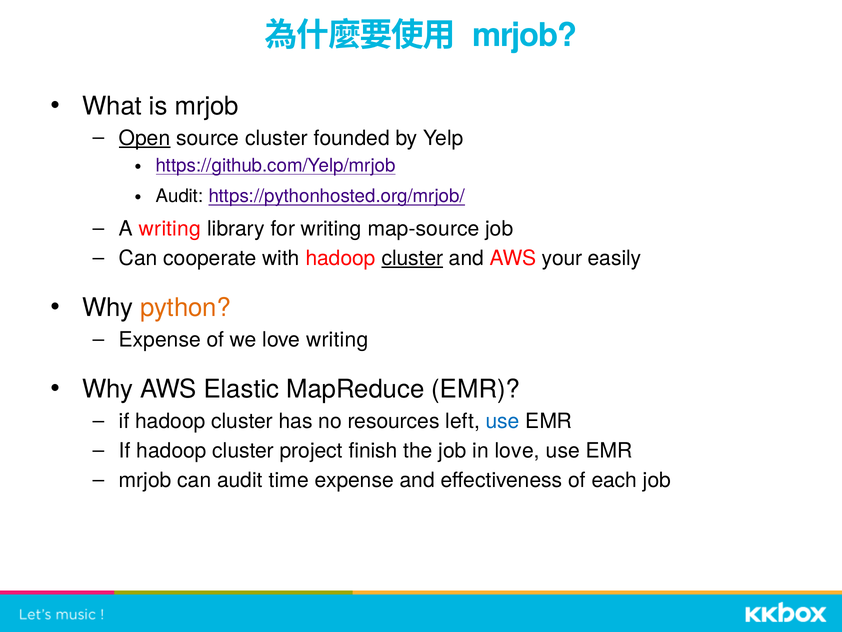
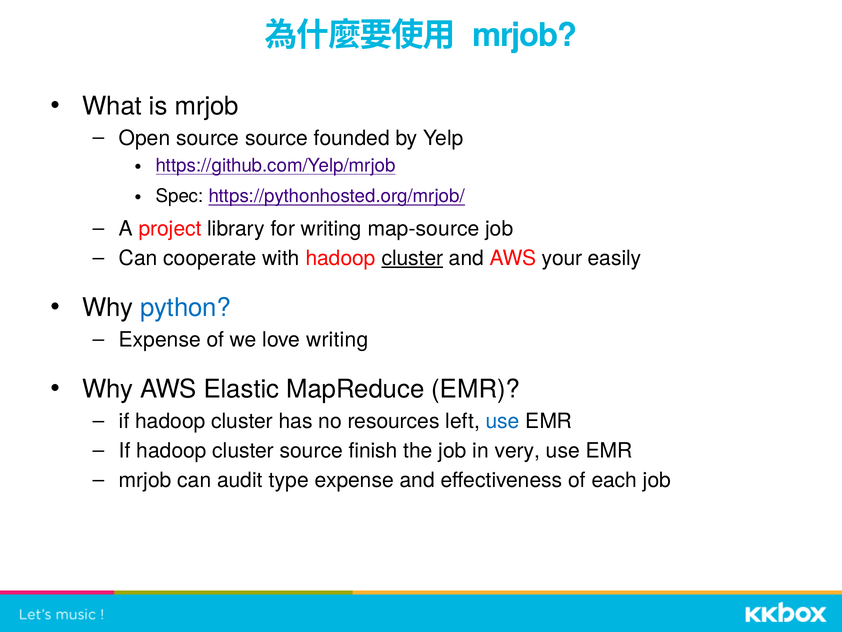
Open underline: present -> none (145, 138)
source cluster: cluster -> source (277, 138)
Audit: Audit -> Spec (180, 196)
A writing: writing -> project (170, 229)
python colour: orange -> blue (185, 308)
cluster project: project -> source (311, 450)
in love: love -> very (517, 450)
time: time -> type (289, 480)
